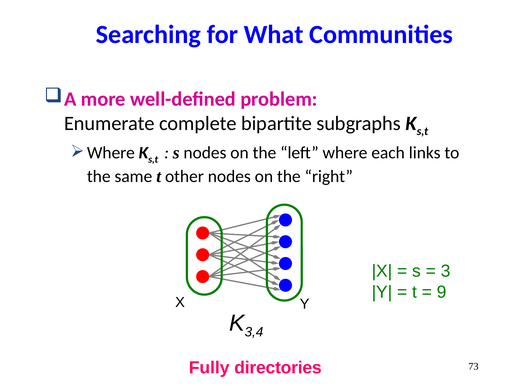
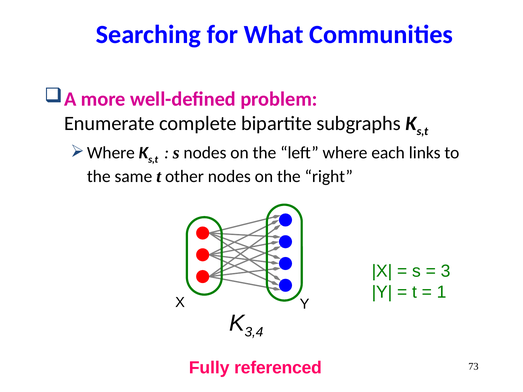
9: 9 -> 1 (442, 292)
directories: directories -> referenced (278, 368)
